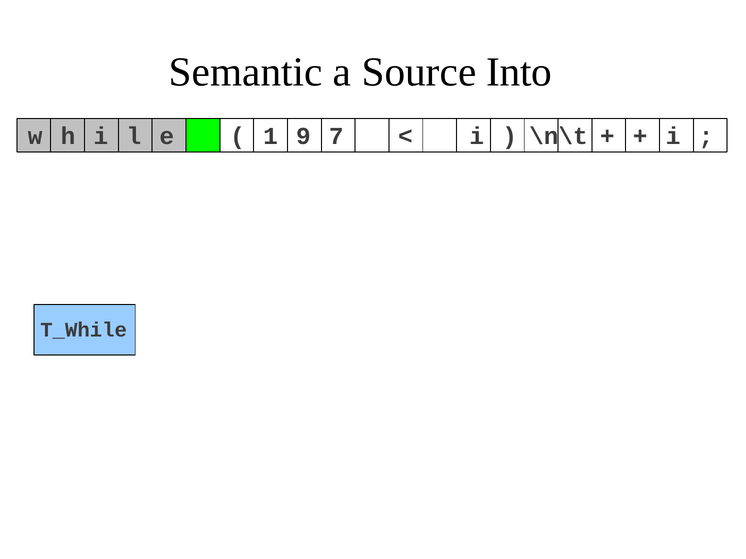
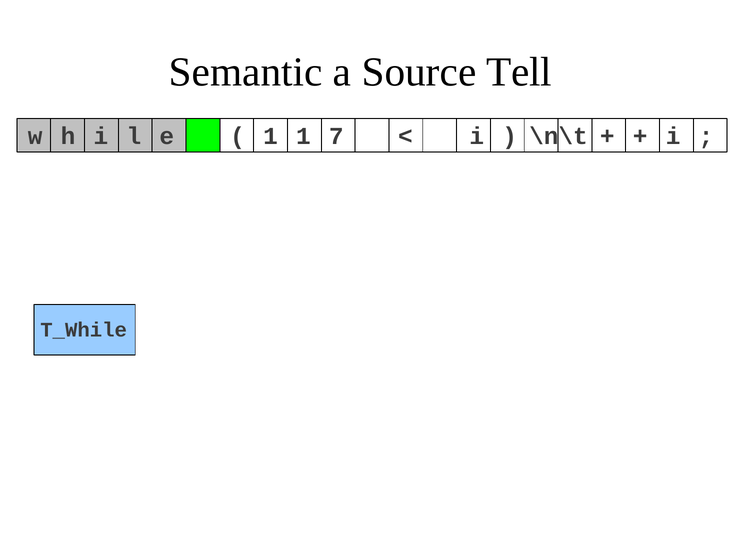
Into: Into -> Tell (519, 72)
1 9: 9 -> 1 (303, 136)
